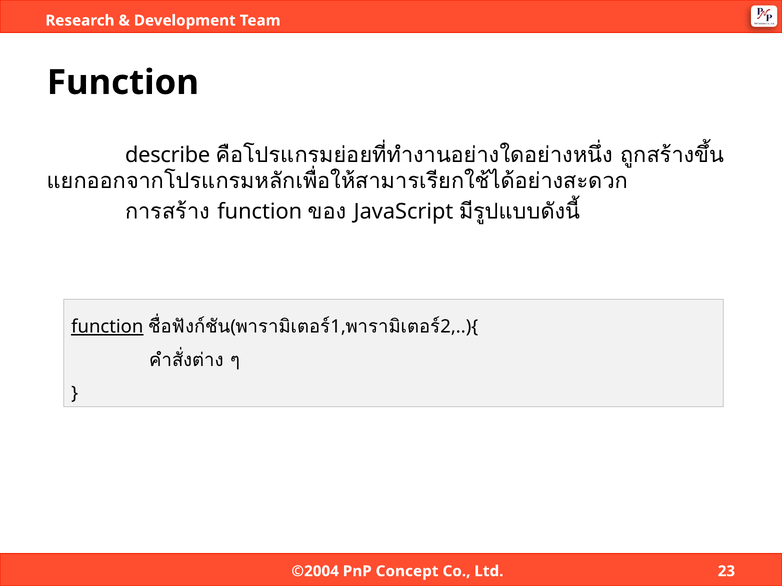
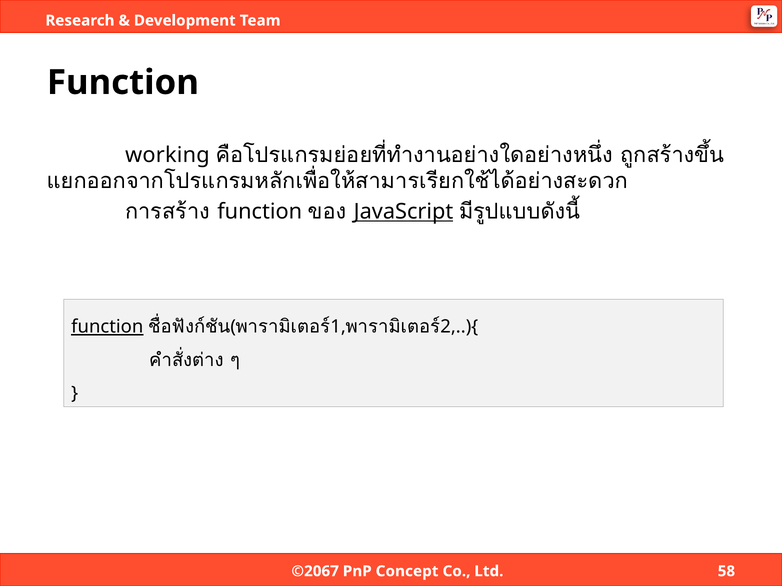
describe: describe -> working (167, 155)
JavaScript underline: none -> present (403, 212)
©2004: ©2004 -> ©2067 (315, 572)
23: 23 -> 58 (726, 572)
